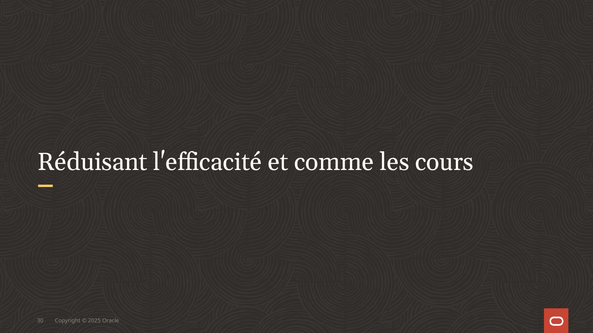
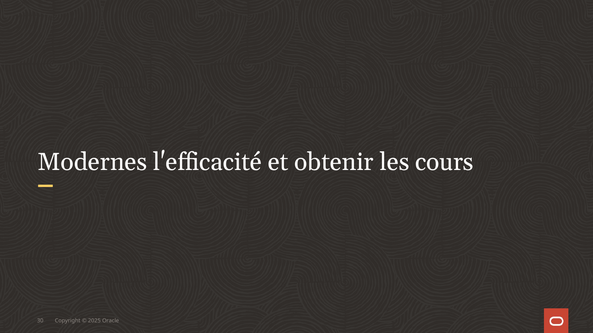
Réduisant: Réduisant -> Modernes (92, 162)
comme: comme -> obtenir (334, 162)
